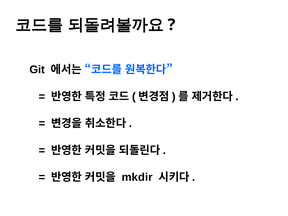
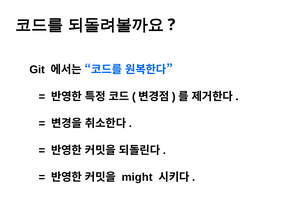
mkdir: mkdir -> might (137, 177)
